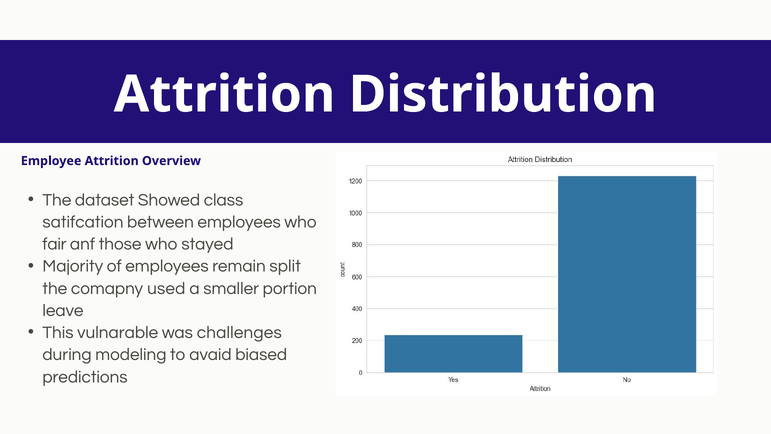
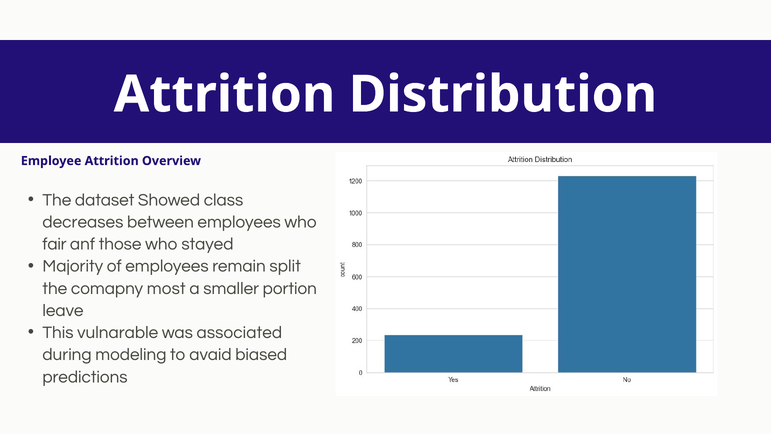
satifcation: satifcation -> decreases (83, 222)
used: used -> most (166, 288)
challenges: challenges -> associated (239, 332)
